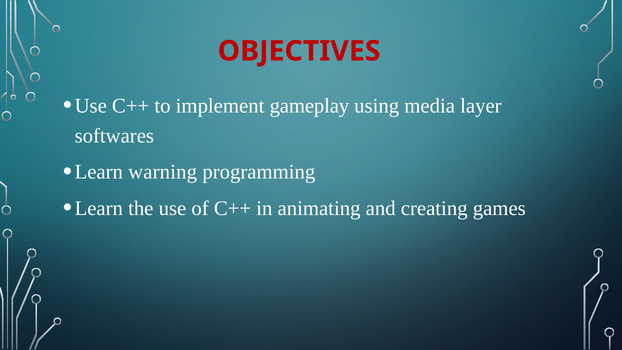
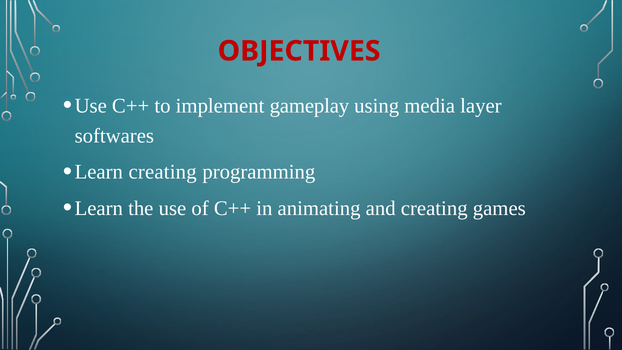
Learn warning: warning -> creating (163, 172)
